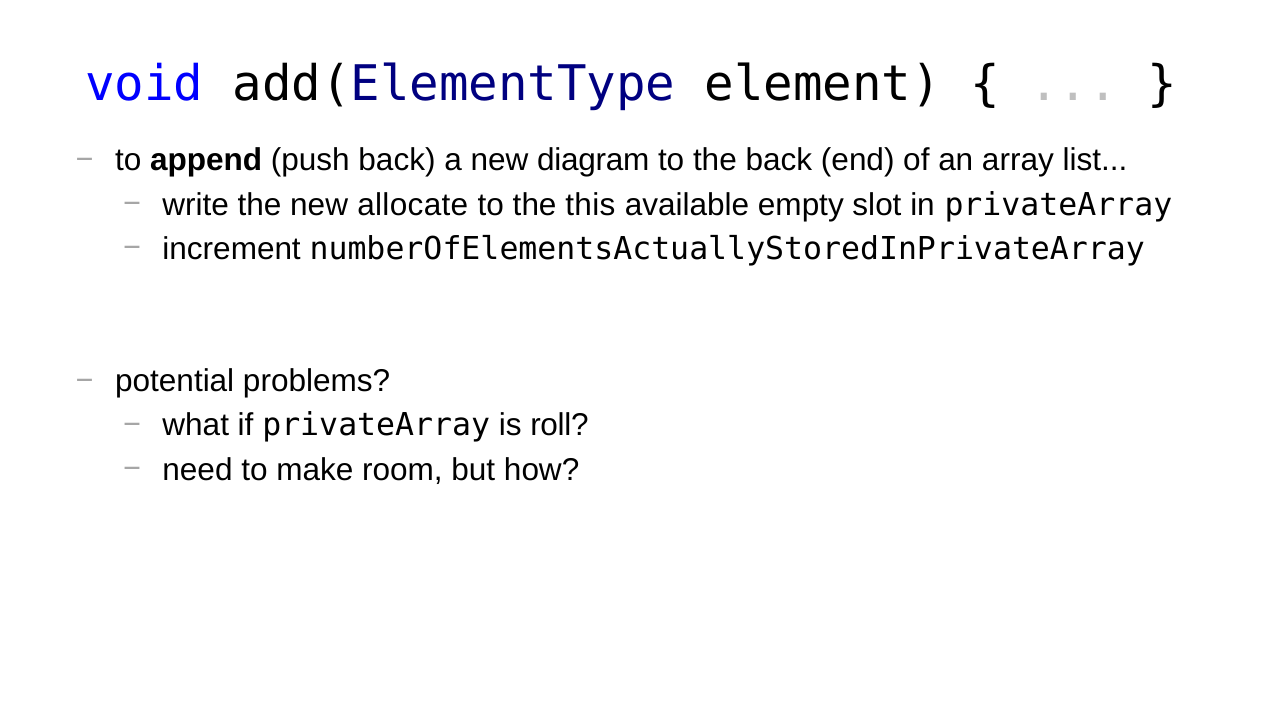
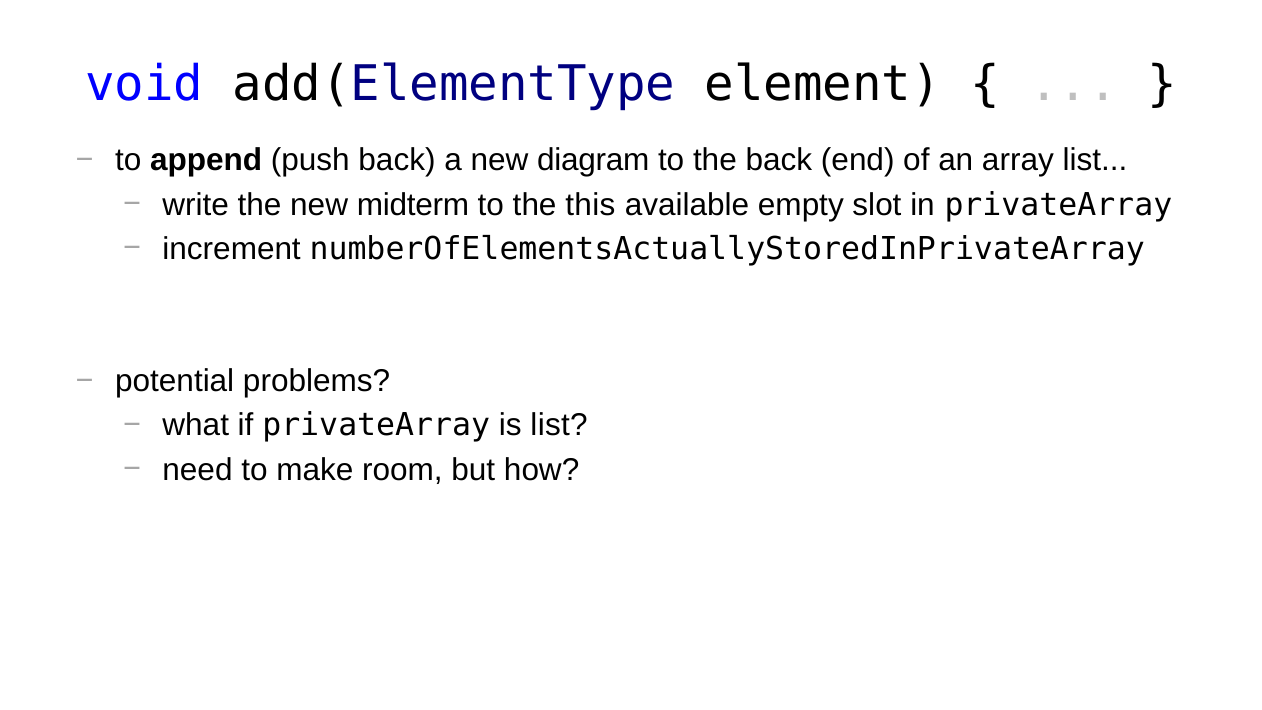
allocate: allocate -> midterm (413, 205)
is roll: roll -> list (559, 425)
